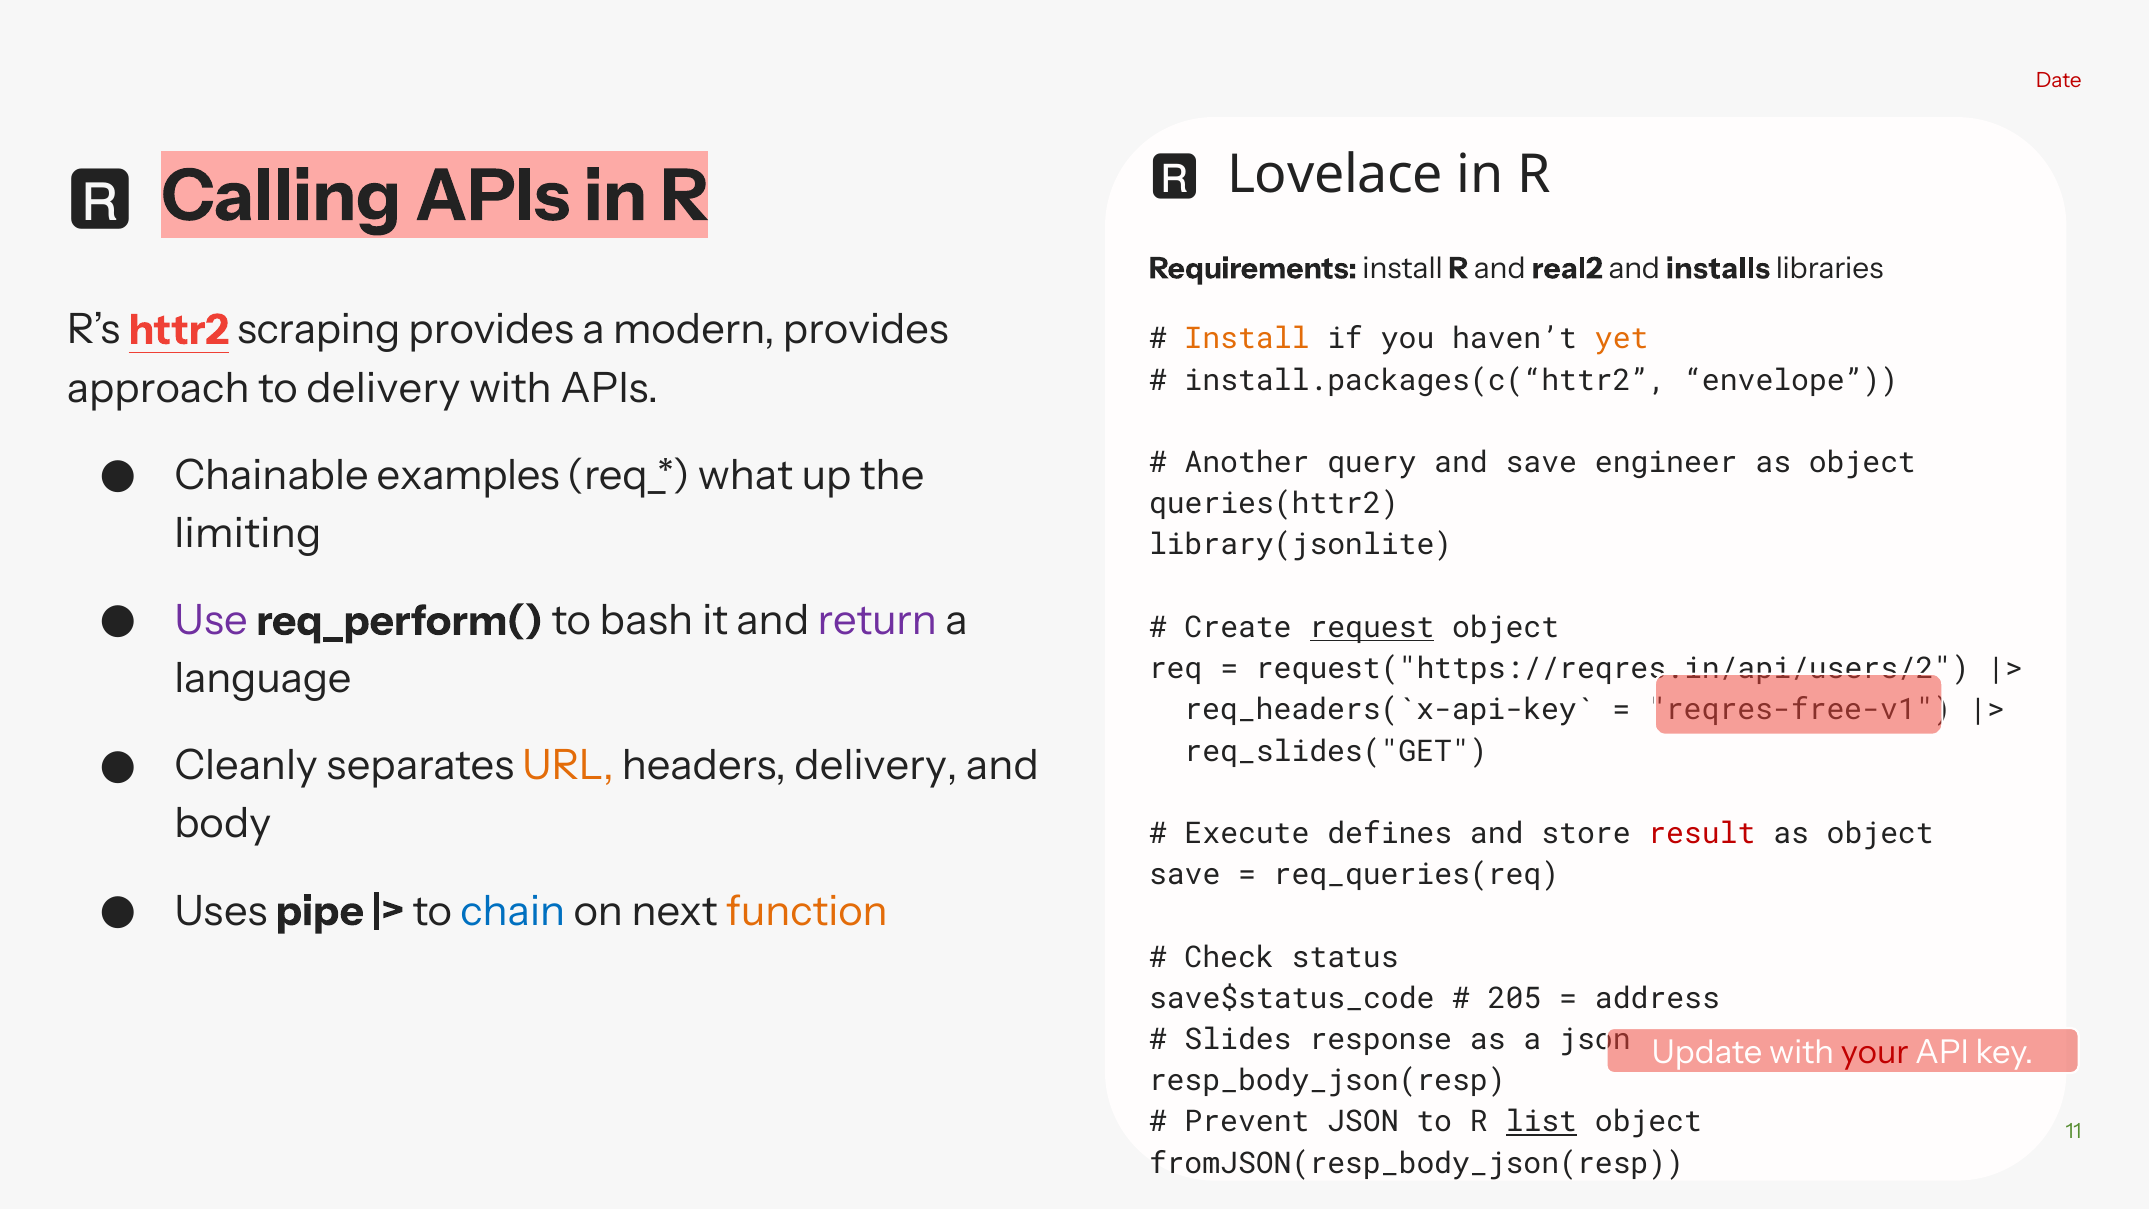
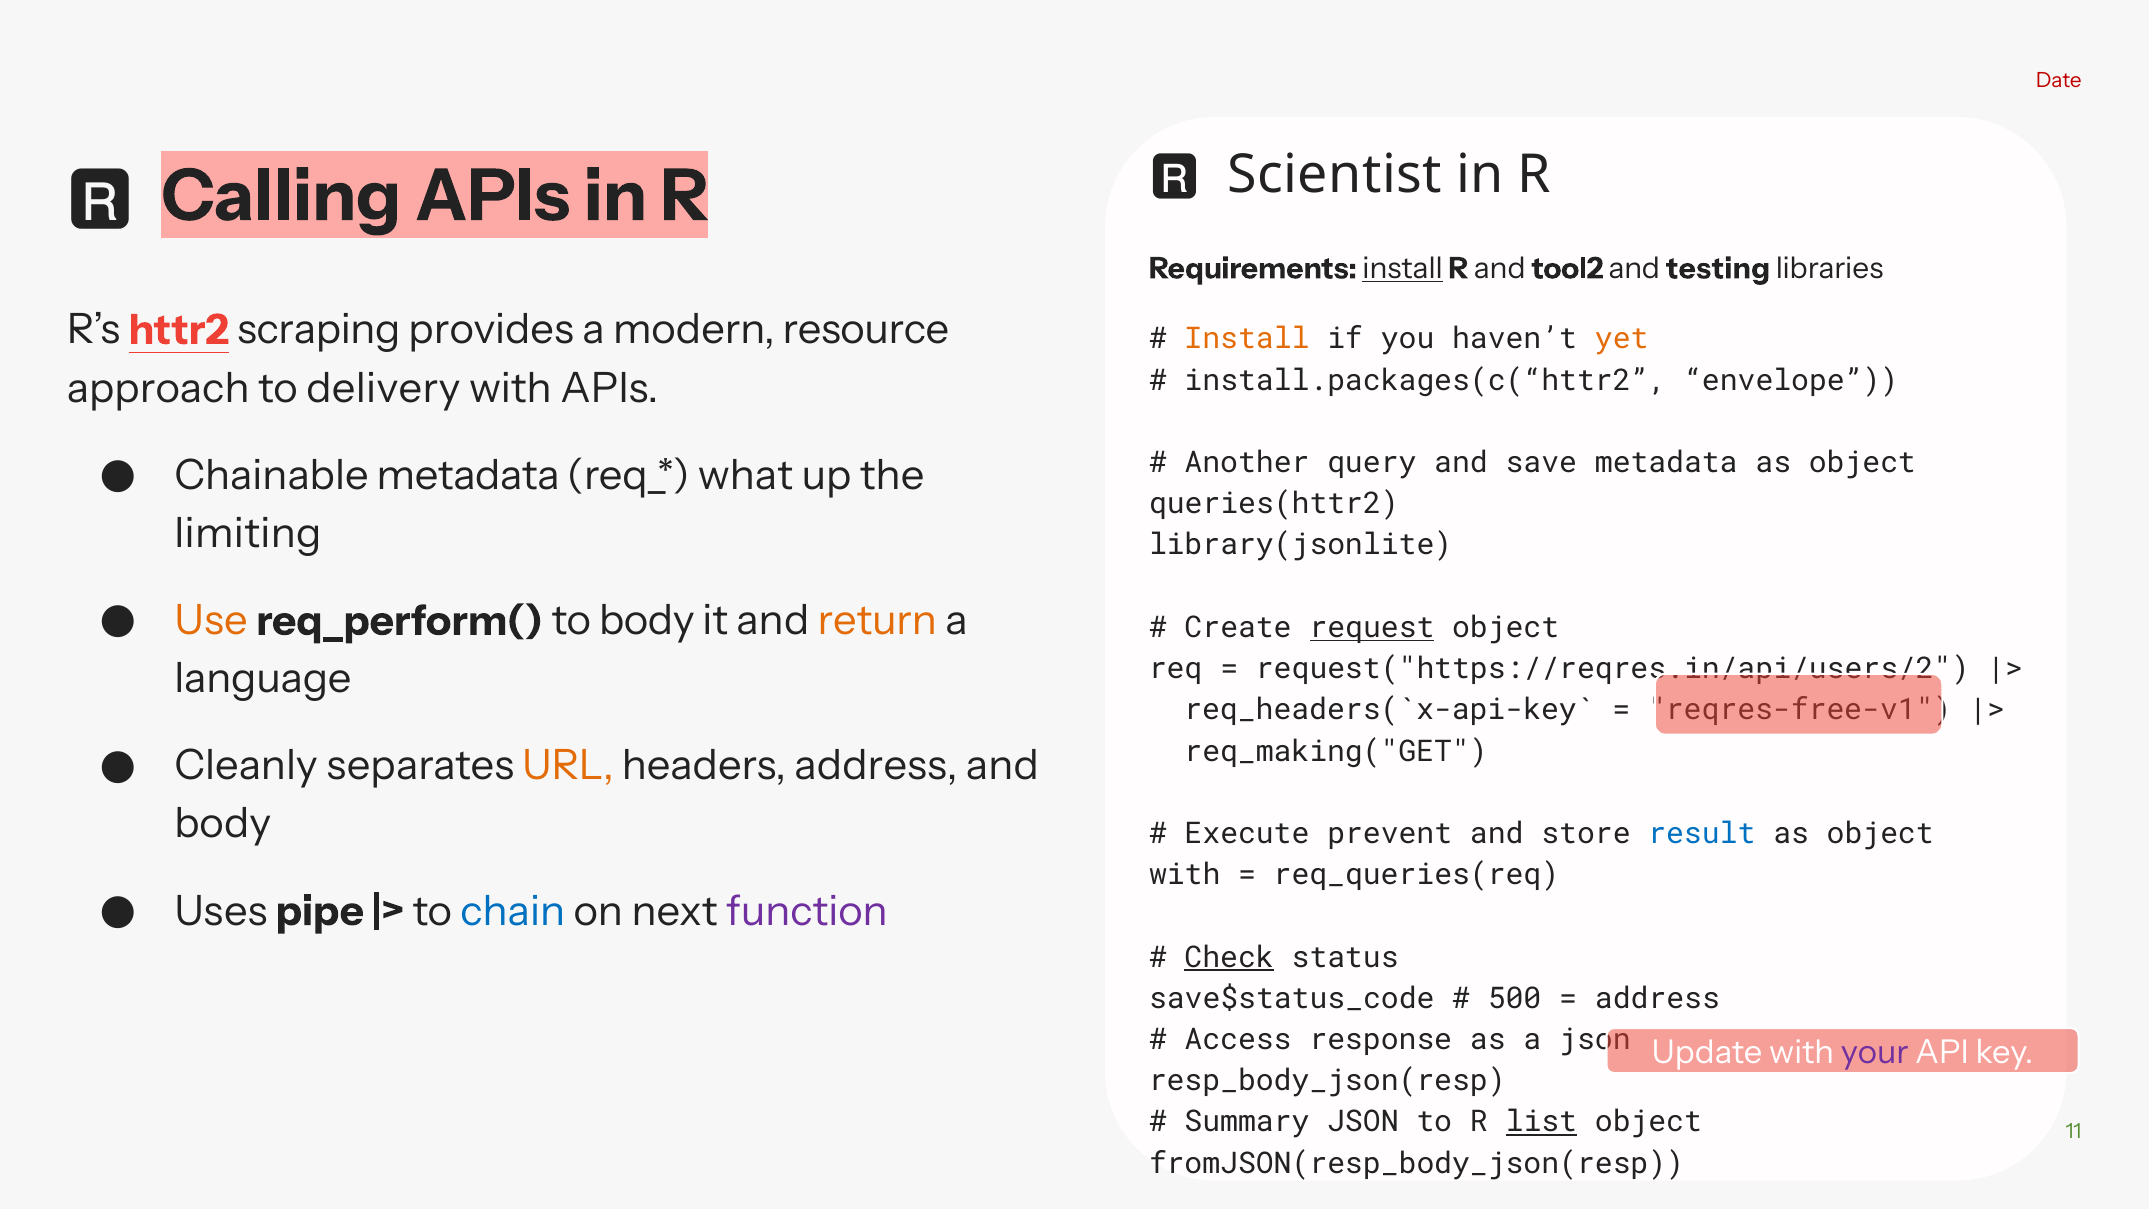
Lovelace: Lovelace -> Scientist (1335, 174)
install underline: none -> present (1403, 269)
real2: real2 -> tool2 (1567, 269)
installs: installs -> testing (1718, 269)
modern provides: provides -> resource (866, 330)
save engineer: engineer -> metadata (1666, 463)
Chainable examples: examples -> metadata (468, 476)
Use colour: purple -> orange (211, 621)
to bash: bash -> body (647, 621)
return colour: purple -> orange (877, 621)
req_slides("GET: req_slides("GET -> req_making("GET (1336, 751)
headers delivery: delivery -> address (876, 766)
defines: defines -> prevent (1390, 833)
result colour: red -> blue (1702, 833)
save: save -> with (1185, 875)
function colour: orange -> purple (807, 911)
Check underline: none -> present (1229, 957)
205: 205 -> 500 (1515, 998)
Slides: Slides -> Access (1238, 1040)
your colour: red -> purple (1875, 1053)
Prevent: Prevent -> Summary (1247, 1122)
